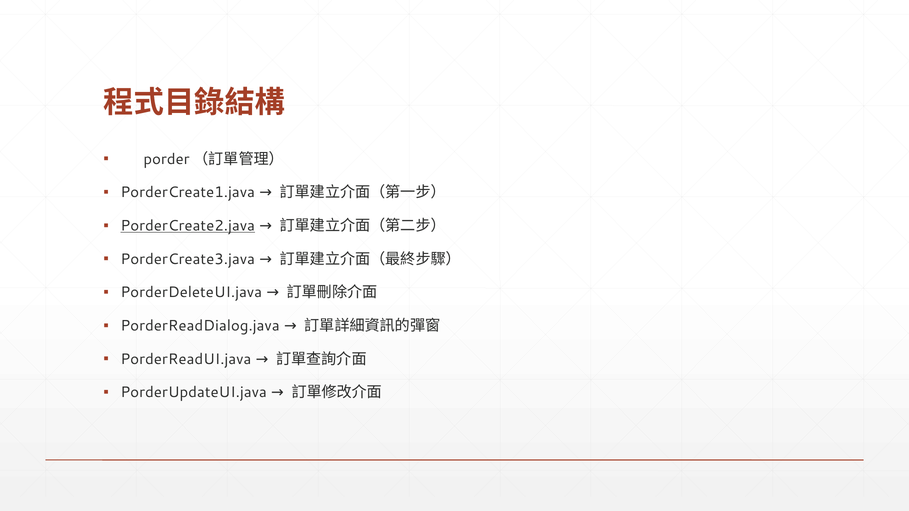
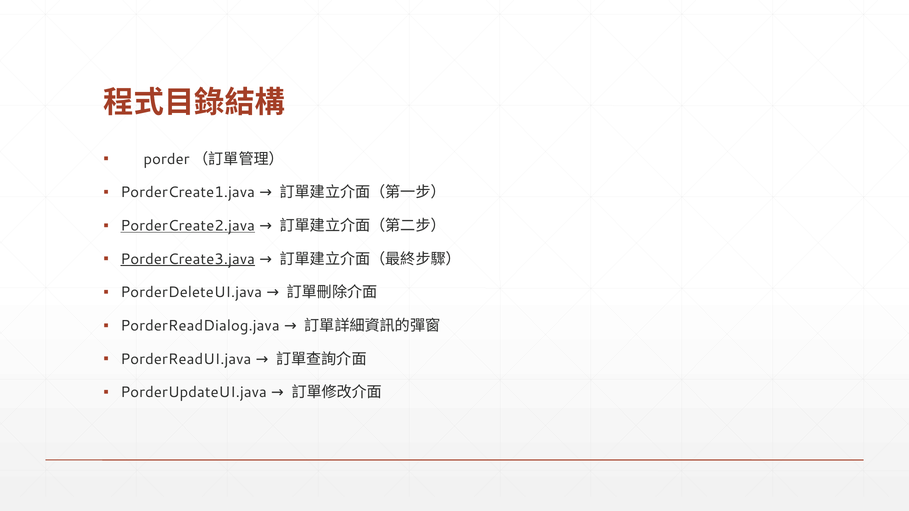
PorderCreate3.java underline: none -> present (188, 259)
